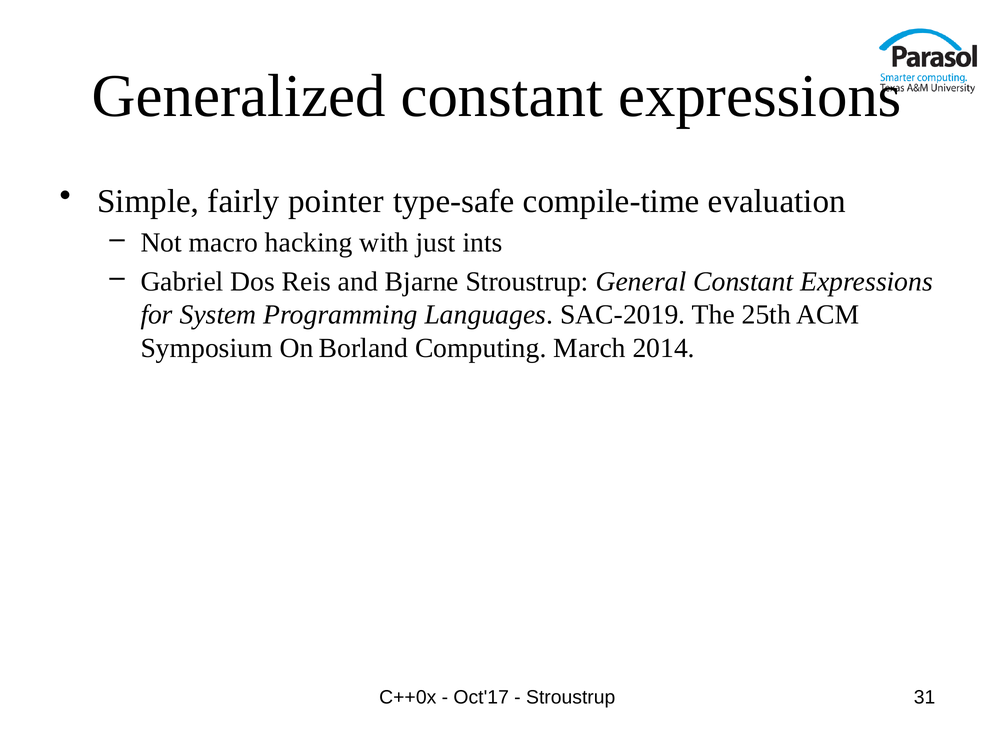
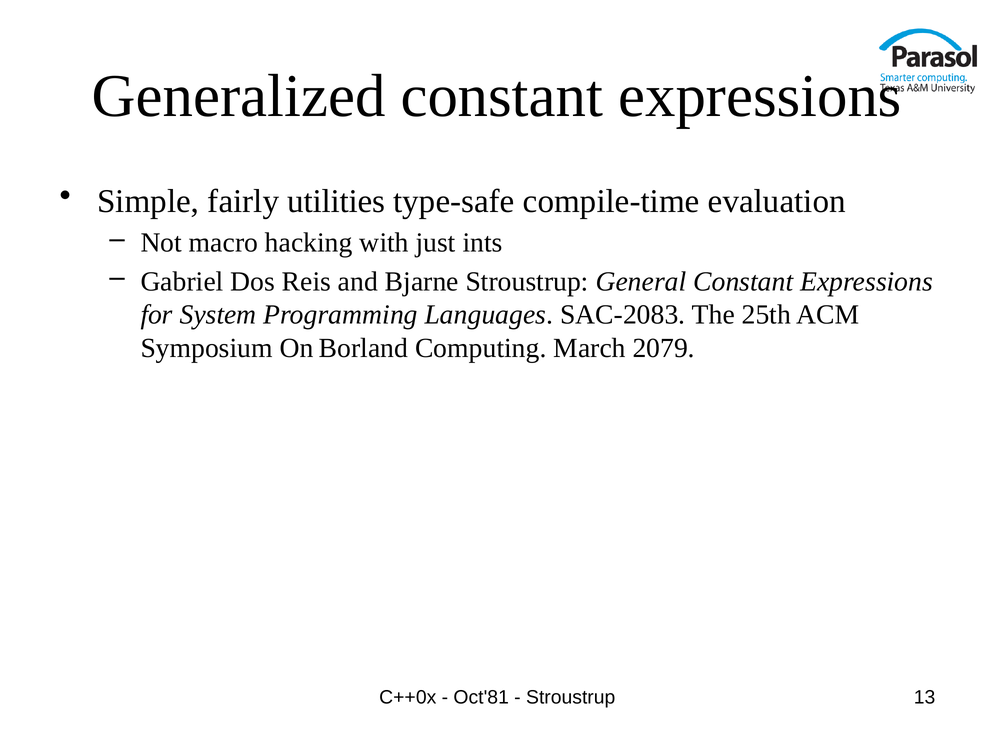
pointer: pointer -> utilities (336, 201)
SAC-2019: SAC-2019 -> SAC-2083 (623, 315)
2014: 2014 -> 2079 (664, 348)
Oct'17: Oct'17 -> Oct'81 (481, 698)
31: 31 -> 13 (925, 698)
